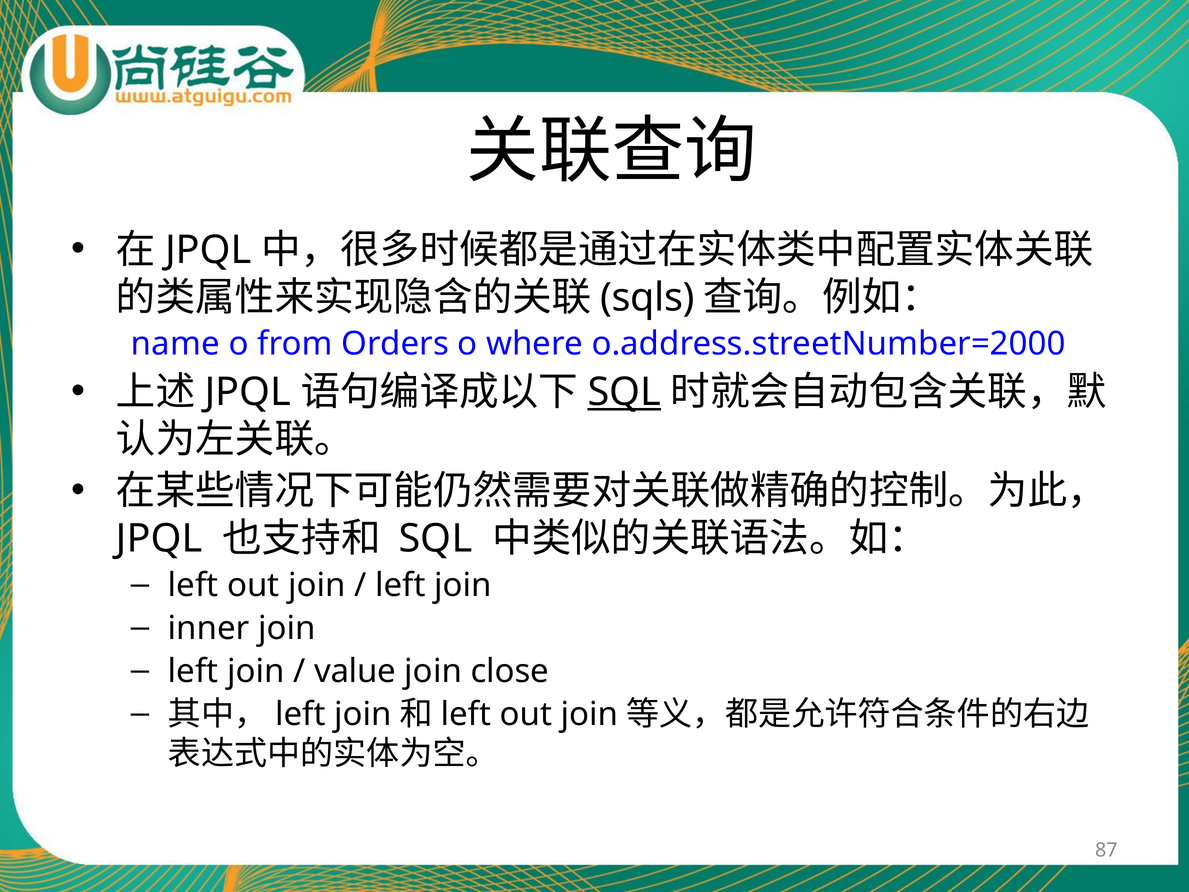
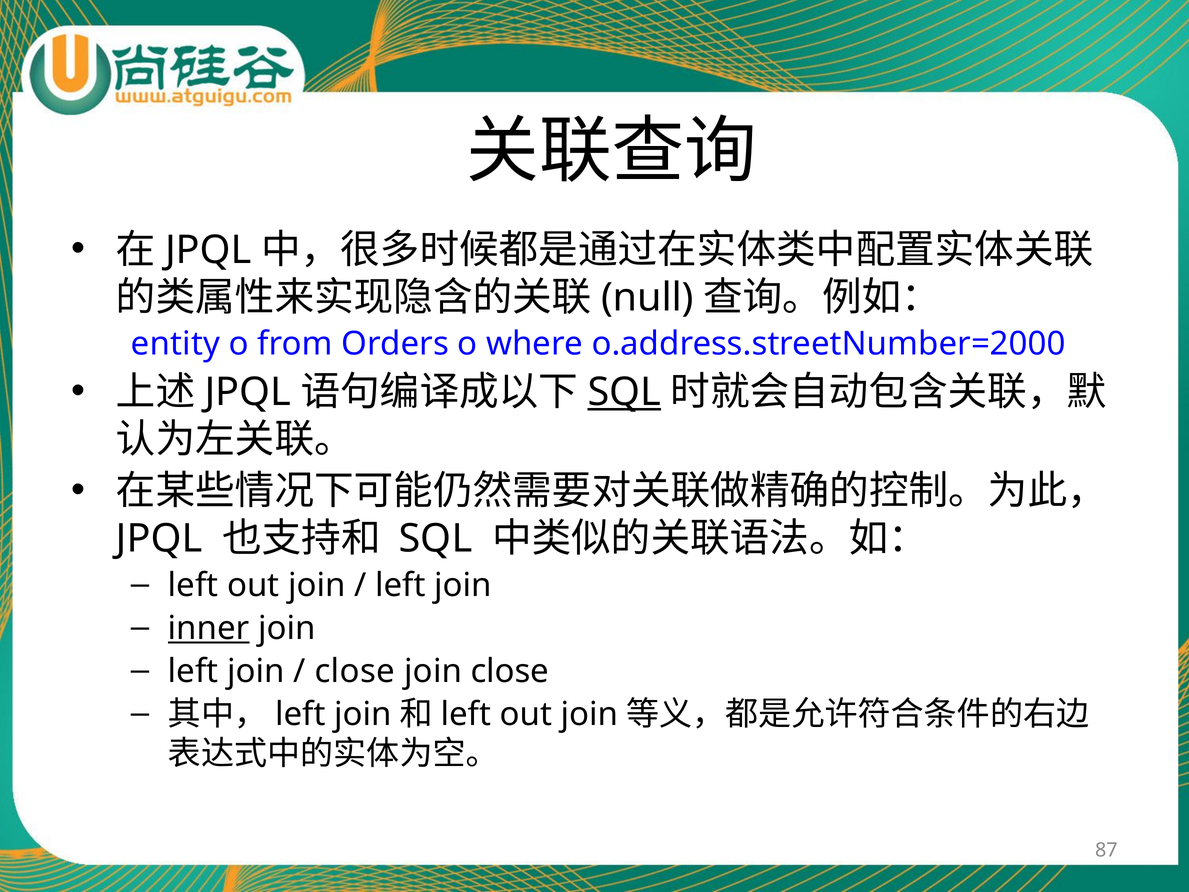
sqls: sqls -> null (647, 298)
name: name -> entity (175, 344)
inner underline: none -> present (209, 628)
value: value -> close (355, 671)
